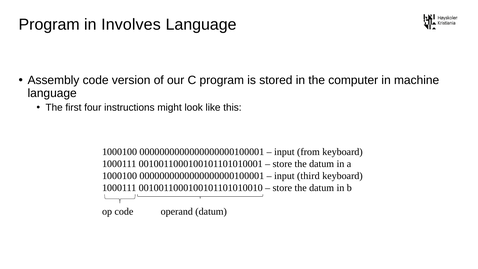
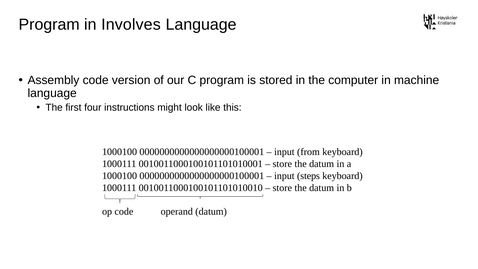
third: third -> steps (308, 176)
